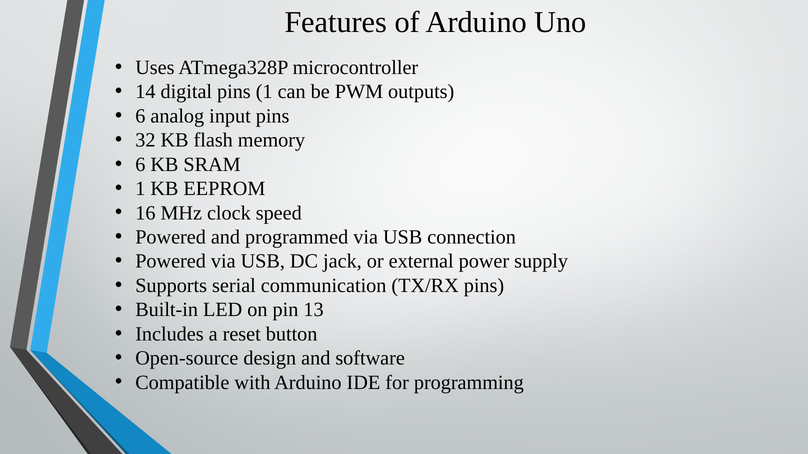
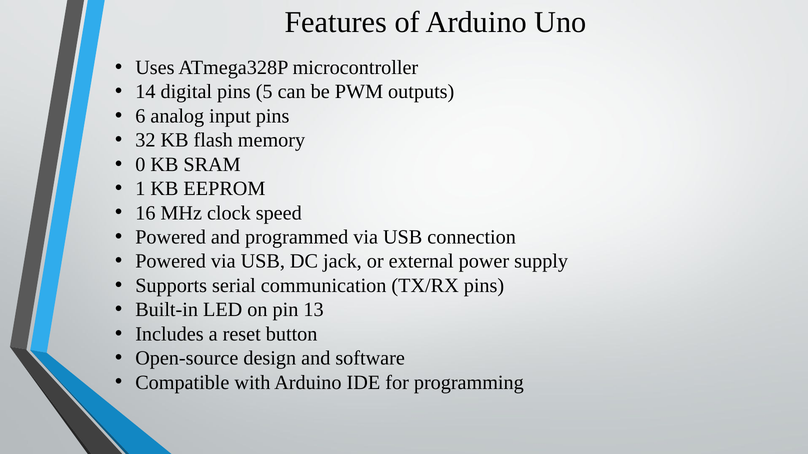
pins 1: 1 -> 5 (264, 92)
6: 6 -> 0 (140, 165)
